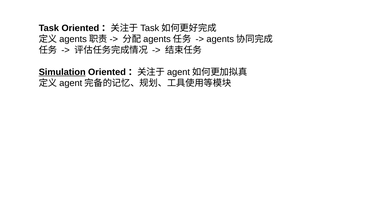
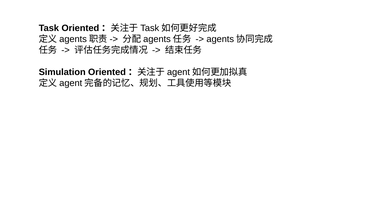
Simulation underline: present -> none (62, 72)
